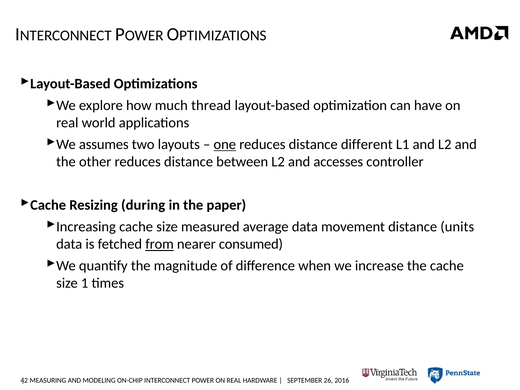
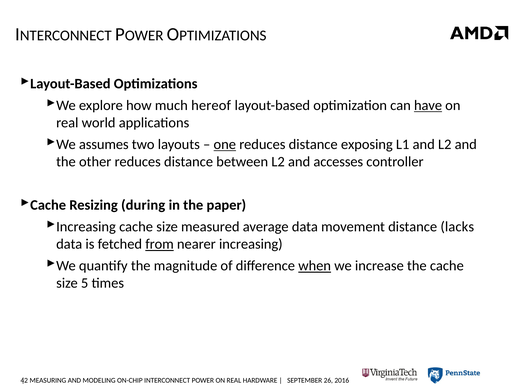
thread: thread -> hereof (211, 105)
have underline: none -> present (428, 105)
different: different -> exposing (367, 144)
units: units -> lacks (457, 227)
nearer consumed: consumed -> increasing (251, 244)
when underline: none -> present (315, 266)
1: 1 -> 5 (85, 283)
